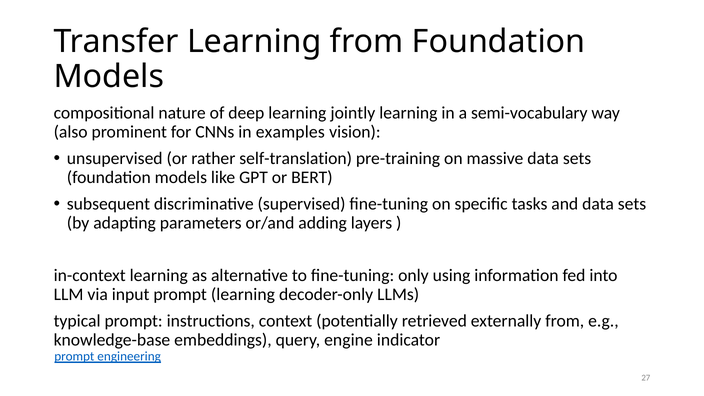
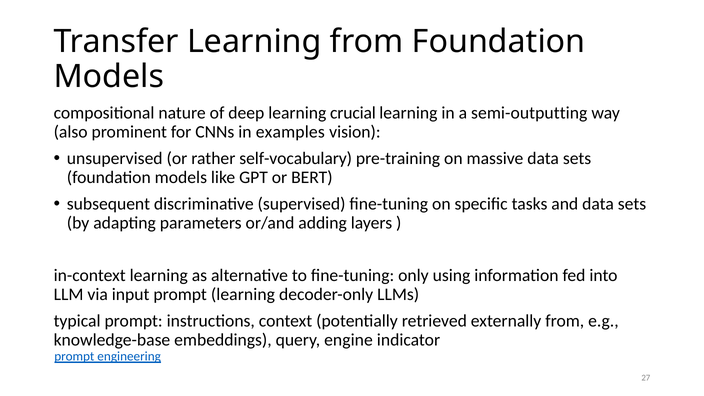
jointly: jointly -> crucial (353, 113)
semi-vocabulary: semi-vocabulary -> semi-outputting (529, 113)
self-translation: self-translation -> self-vocabulary (296, 158)
